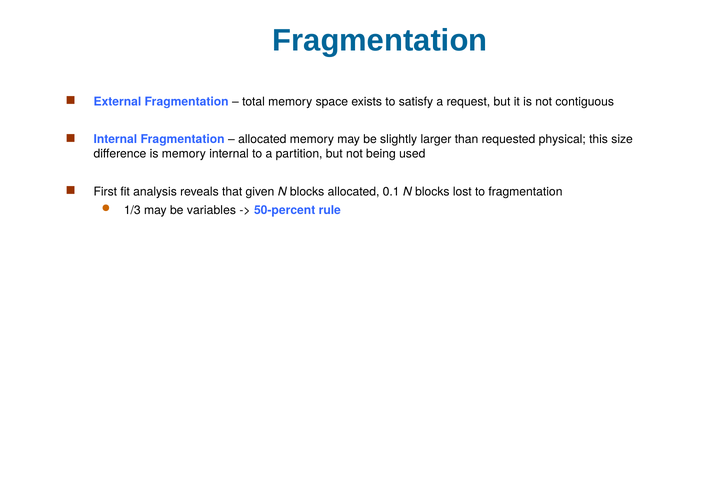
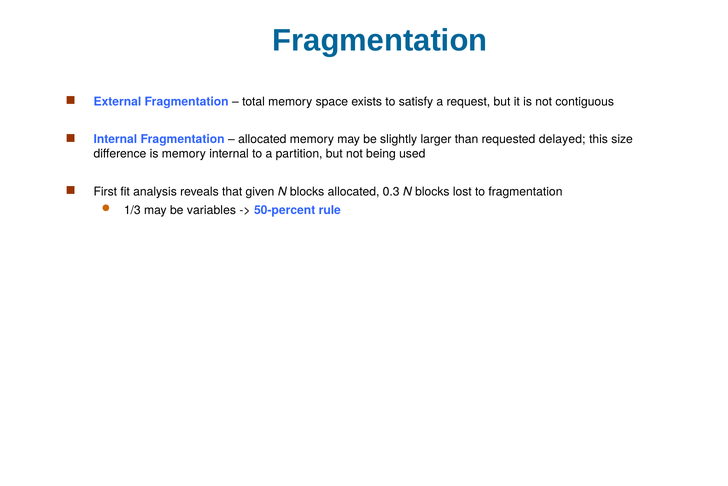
physical: physical -> delayed (562, 139)
0.1: 0.1 -> 0.3 (391, 191)
